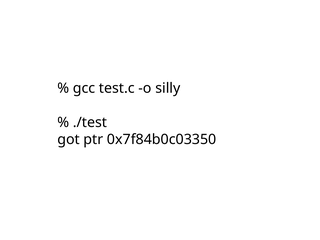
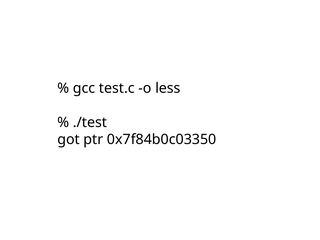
silly: silly -> less (168, 88)
